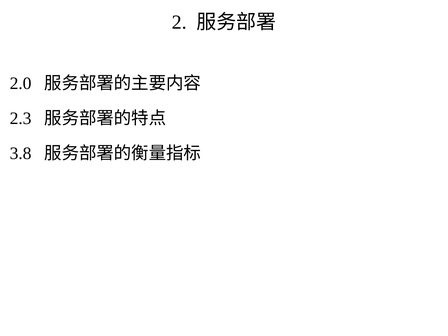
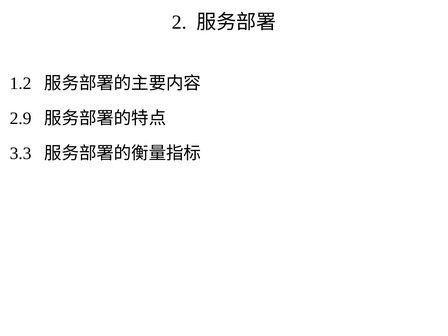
2.0: 2.0 -> 1.2 (21, 84)
2.3: 2.3 -> 2.9 (21, 118)
3.8: 3.8 -> 3.3 (21, 153)
